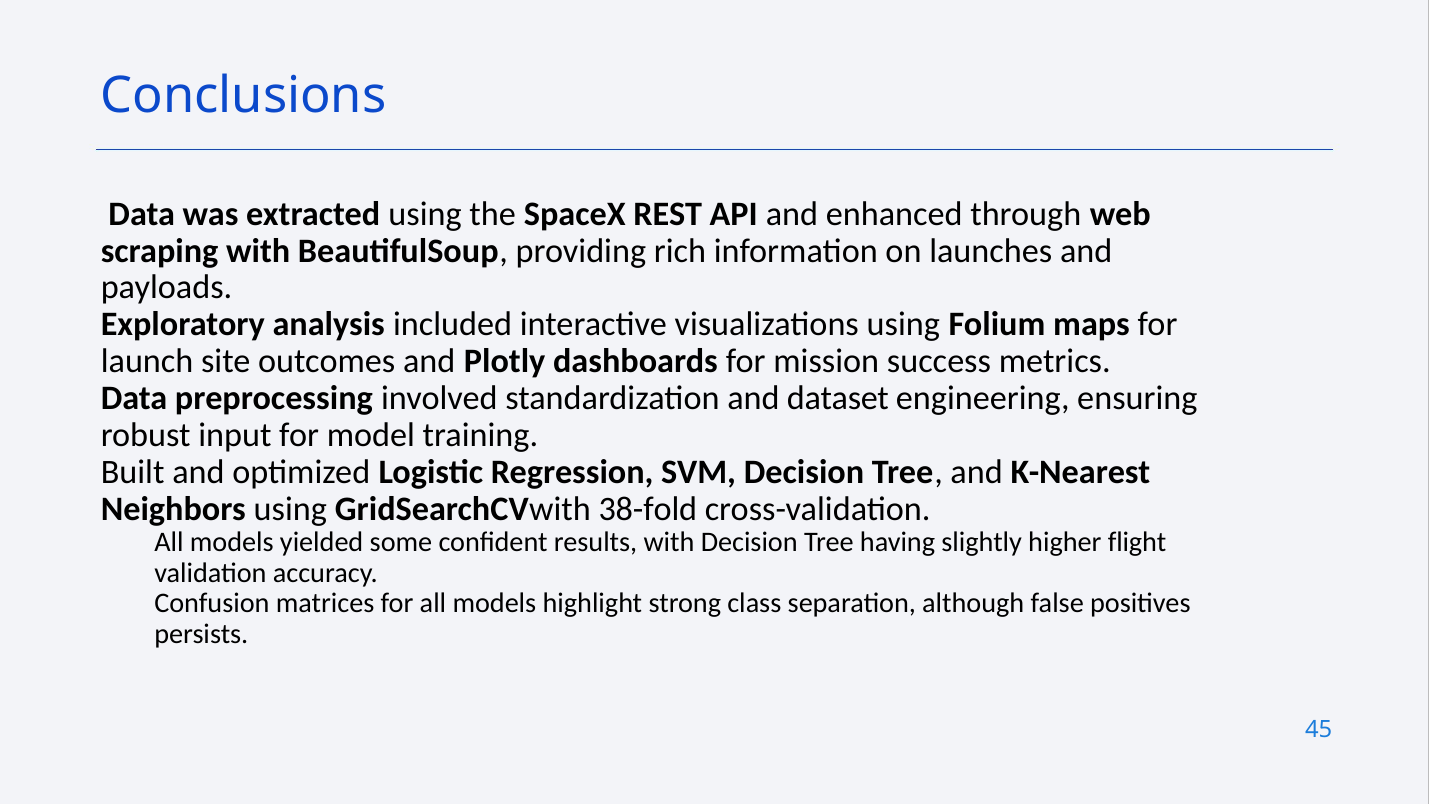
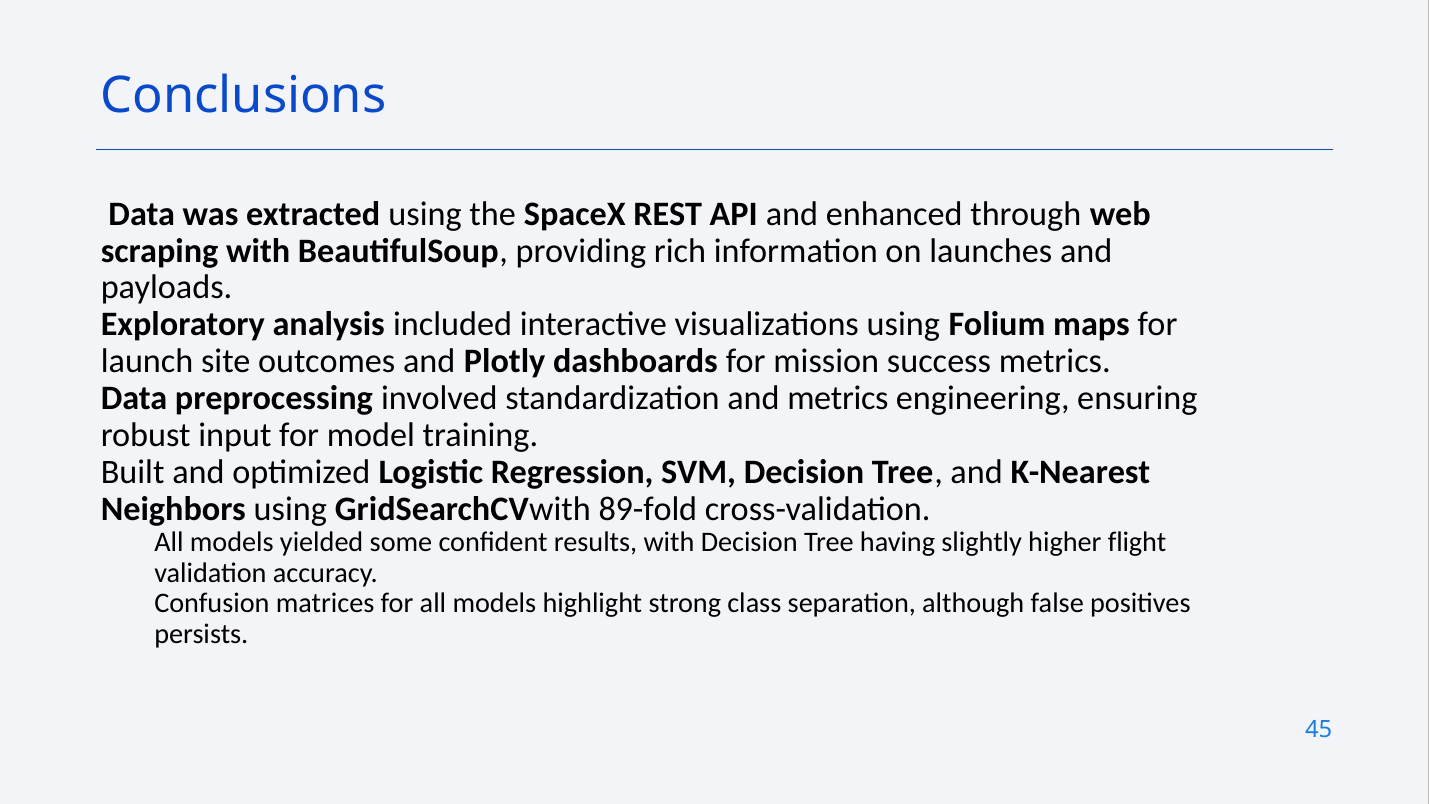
and dataset: dataset -> metrics (838, 399)
38-fold: 38-fold -> 89-fold (648, 509)
